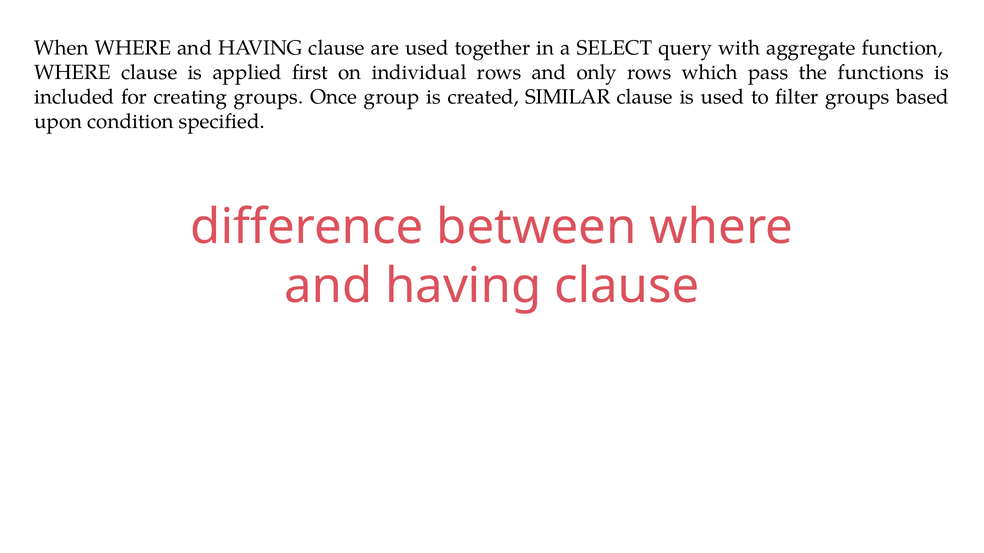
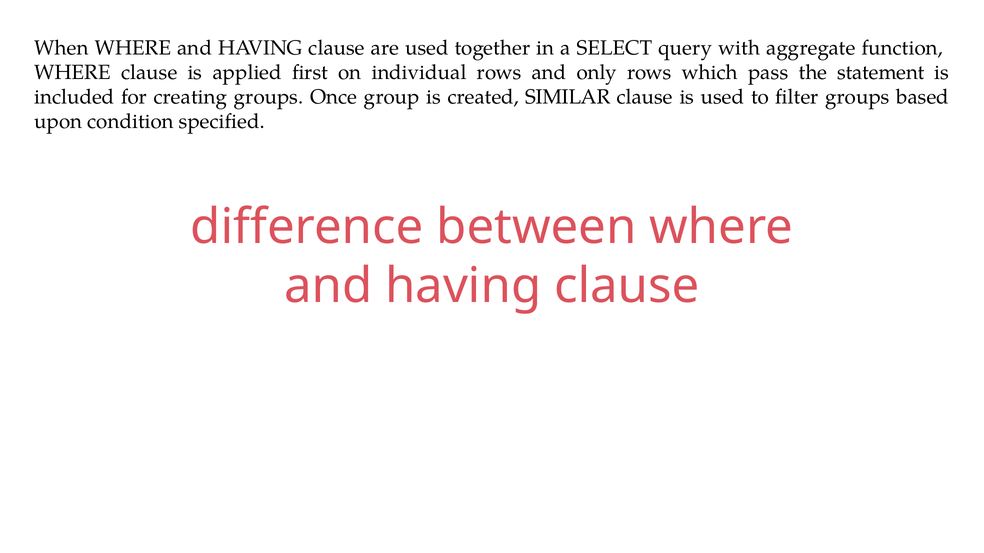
functions: functions -> statement (881, 72)
